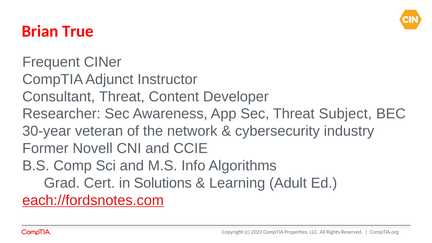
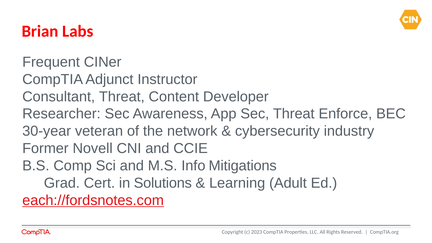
True: True -> Labs (78, 31)
Subject: Subject -> Enforce (345, 114)
Algorithms: Algorithms -> Mitigations (243, 166)
